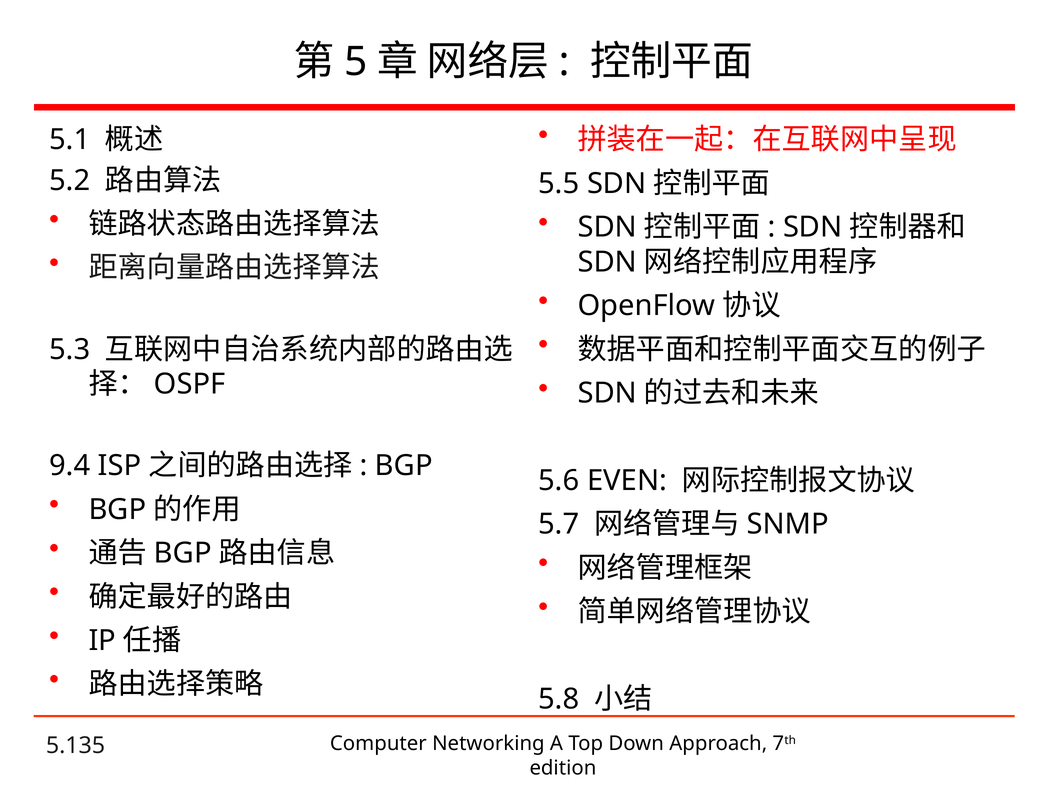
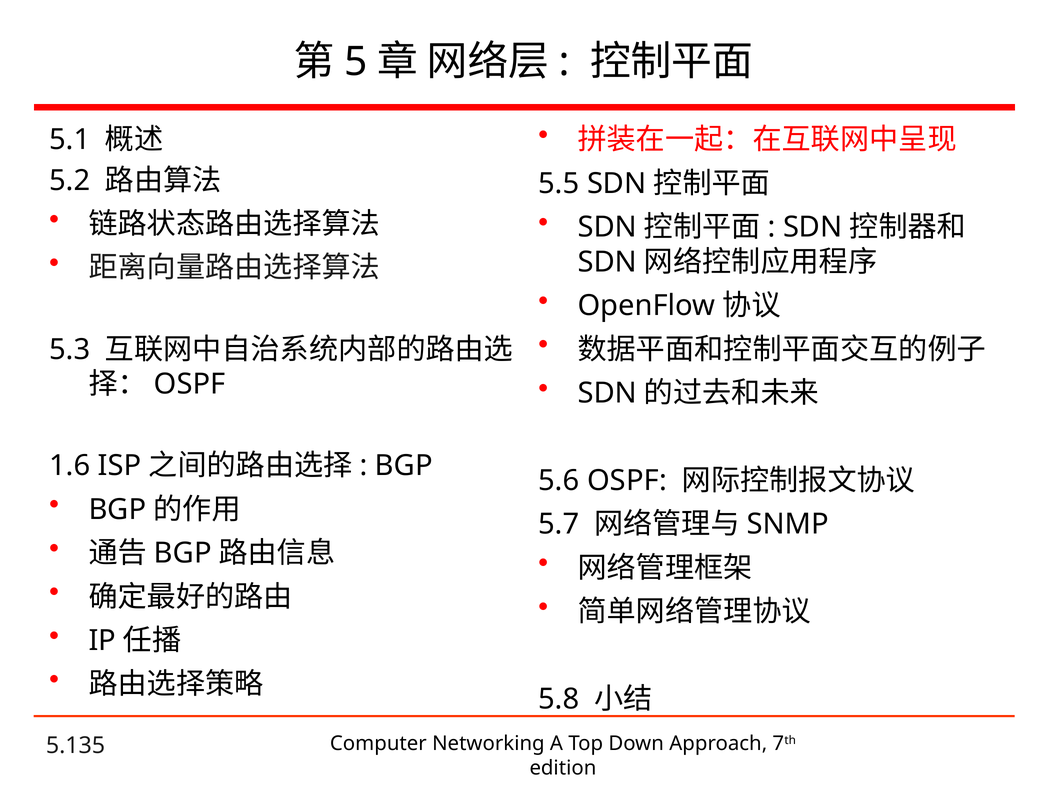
9.4: 9.4 -> 1.6 (70, 466)
5.6 EVEN: EVEN -> OSPF (627, 481)
